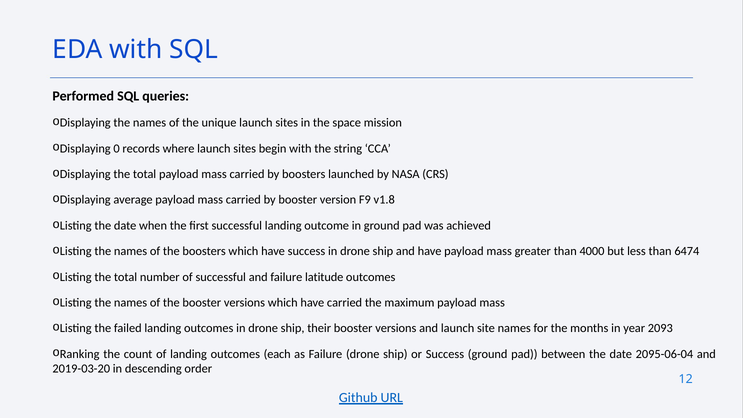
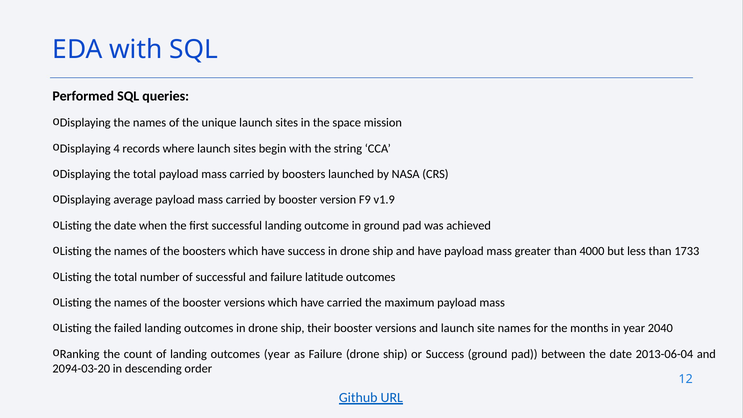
0: 0 -> 4 (117, 148)
v1.8: v1.8 -> v1.9 (384, 200)
6474: 6474 -> 1733 (687, 251)
2093: 2093 -> 2040 (660, 328)
outcomes each: each -> year (277, 354)
2095-06-04: 2095-06-04 -> 2013-06-04 (664, 354)
2019-03-20: 2019-03-20 -> 2094-03-20 (81, 369)
